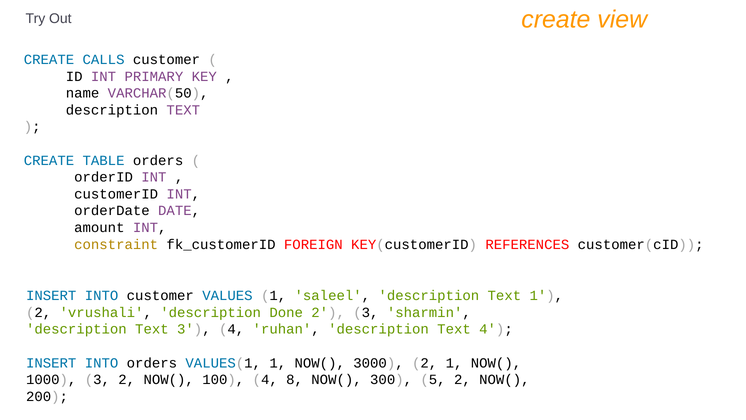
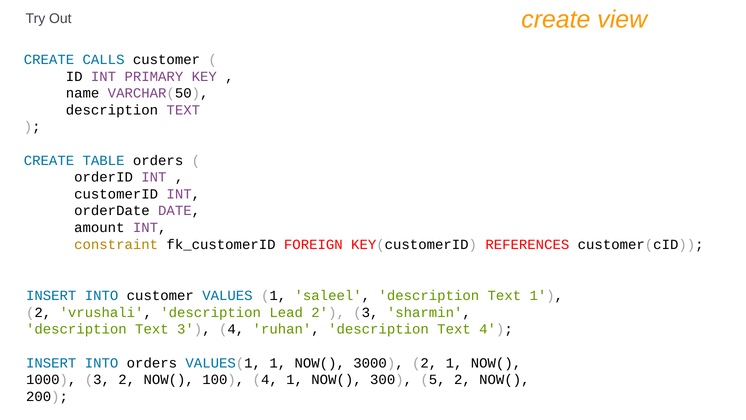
Done: Done -> Lead (286, 312)
4 8: 8 -> 1 (295, 379)
